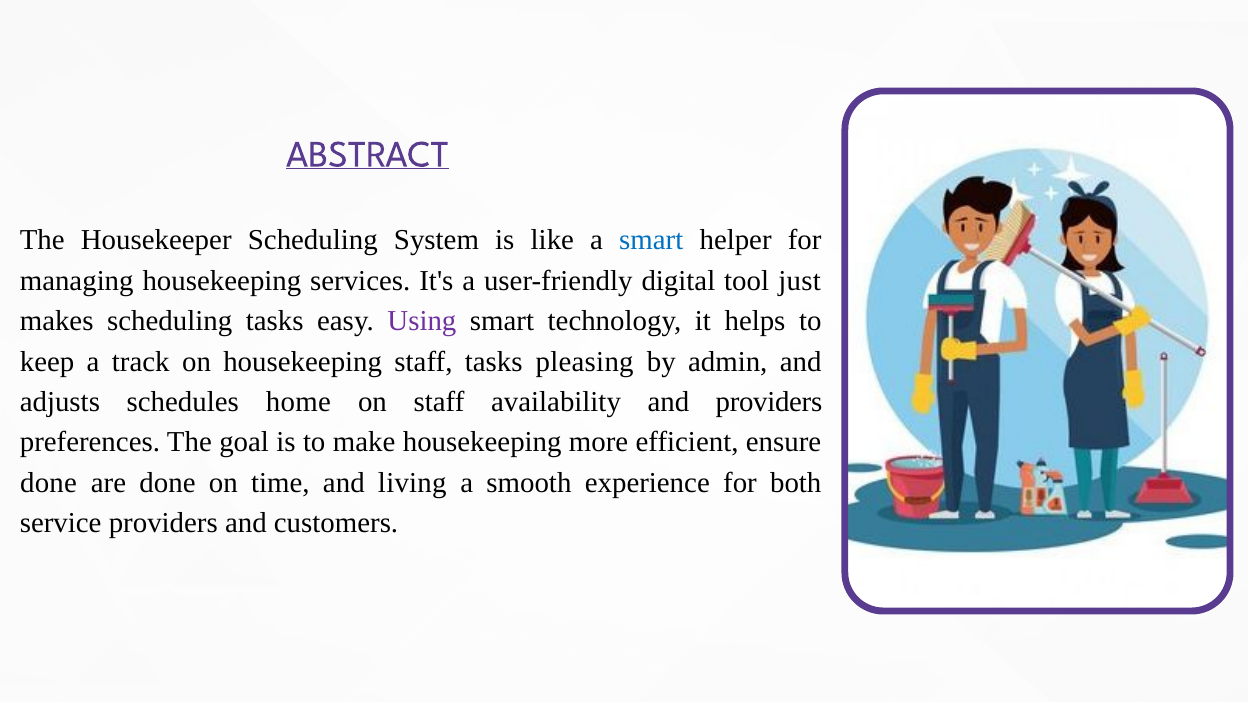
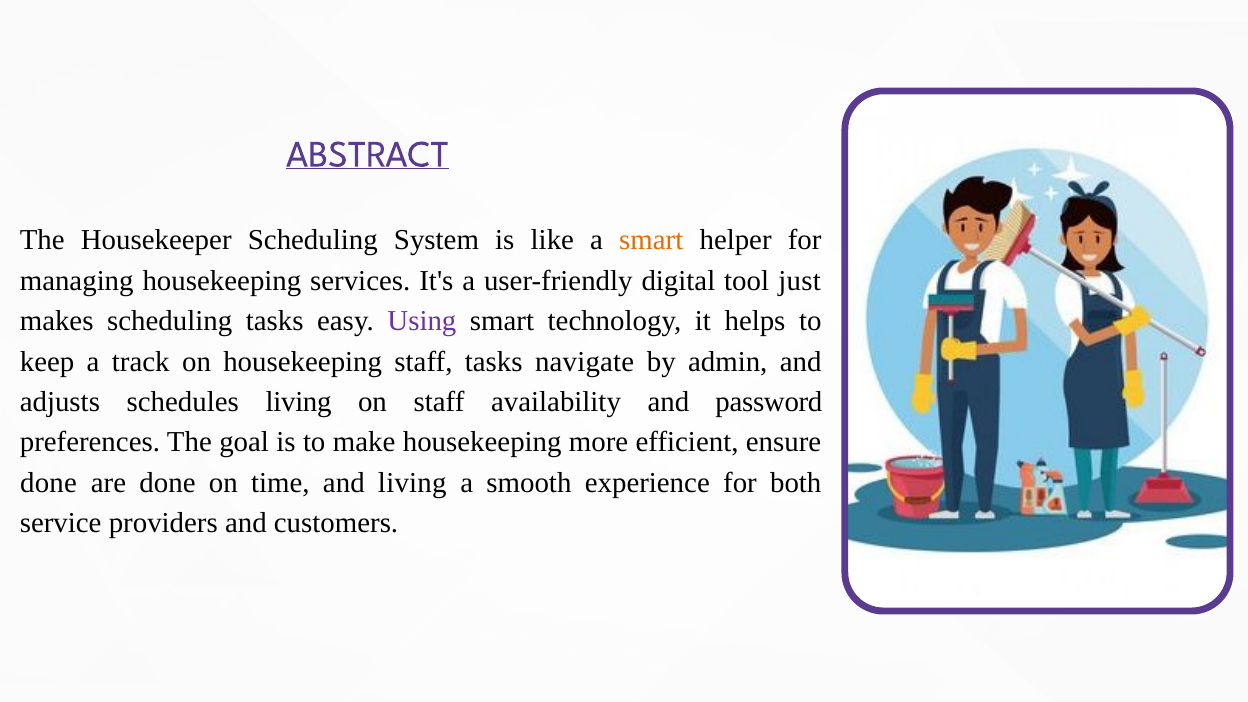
smart colour: blue -> orange (651, 240)
pleasing: pleasing -> navigate (585, 362)
schedules home: home -> living (299, 402)
and providers: providers -> password (769, 402)
